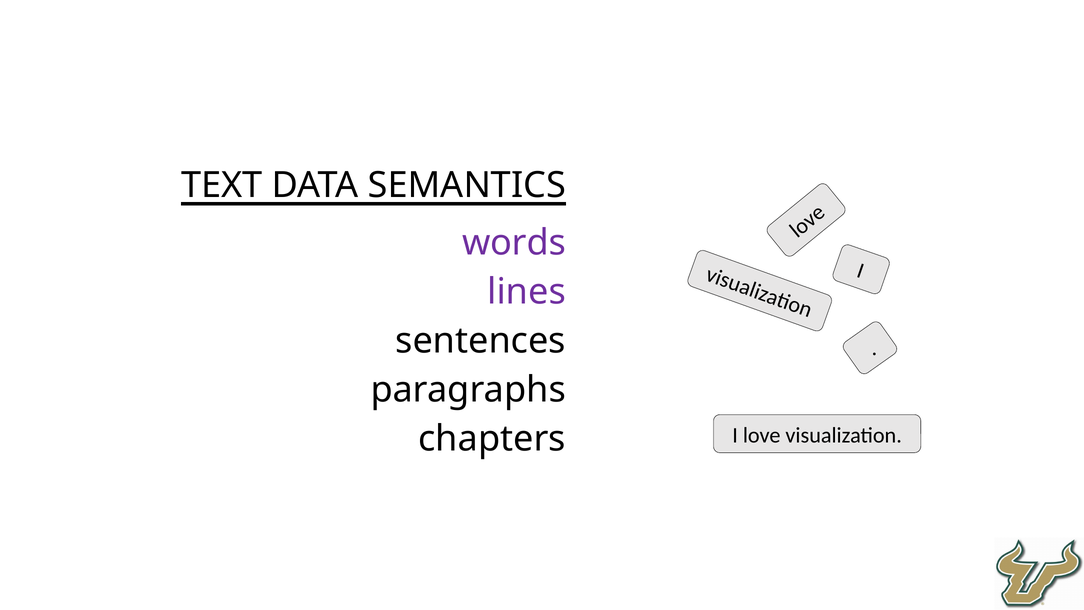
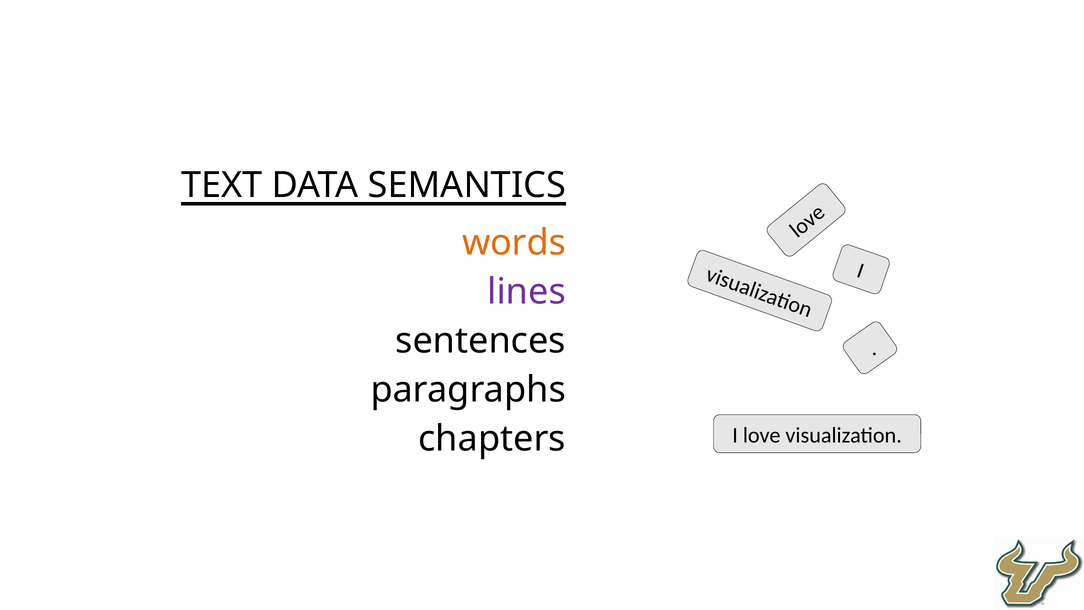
words colour: purple -> orange (514, 243)
